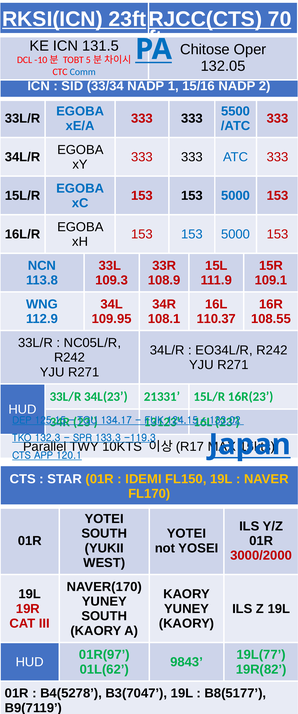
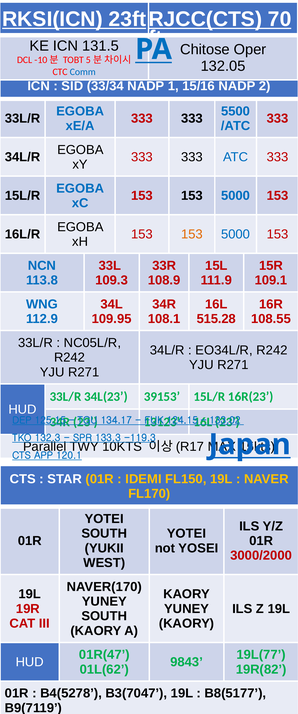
153 colour: blue -> orange (192, 234)
110.37: 110.37 -> 515.28 (216, 318)
21331: 21331 -> 39153 (162, 396)
01R(97: 01R(97 -> 01R(47 (104, 654)
